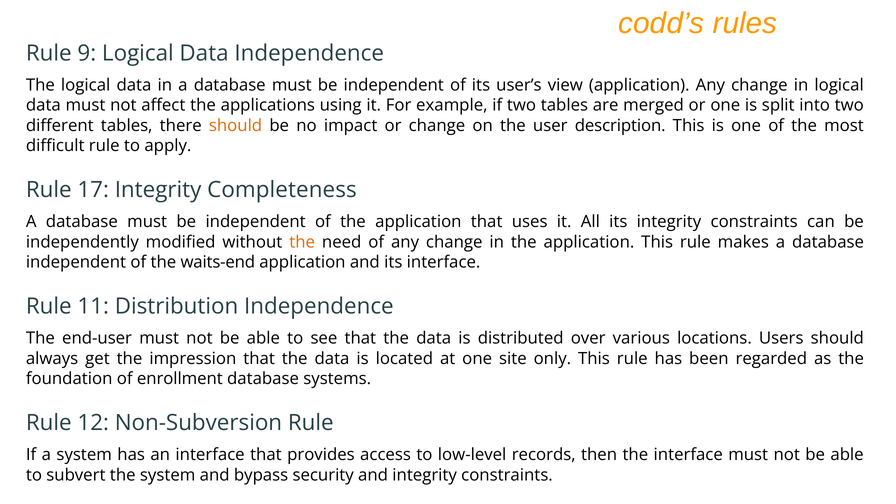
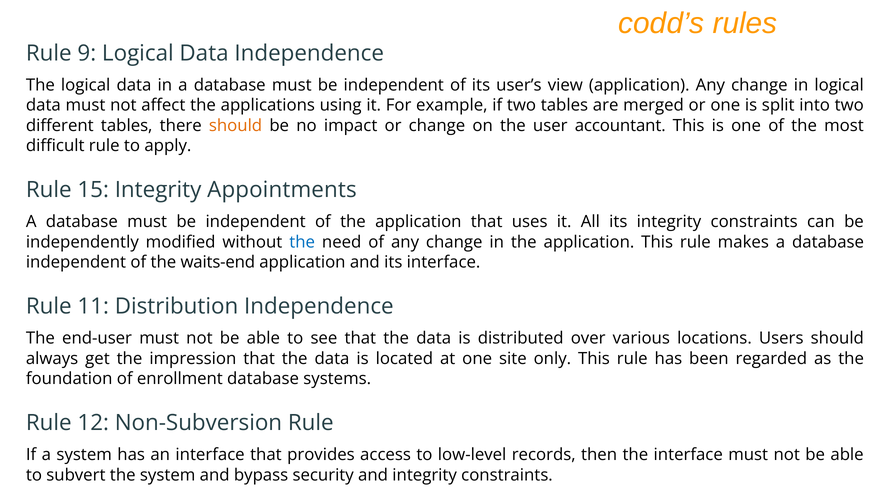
description: description -> accountant (620, 126)
17: 17 -> 15 (93, 190)
Completeness: Completeness -> Appointments (282, 190)
the colour: orange -> blue (302, 242)
